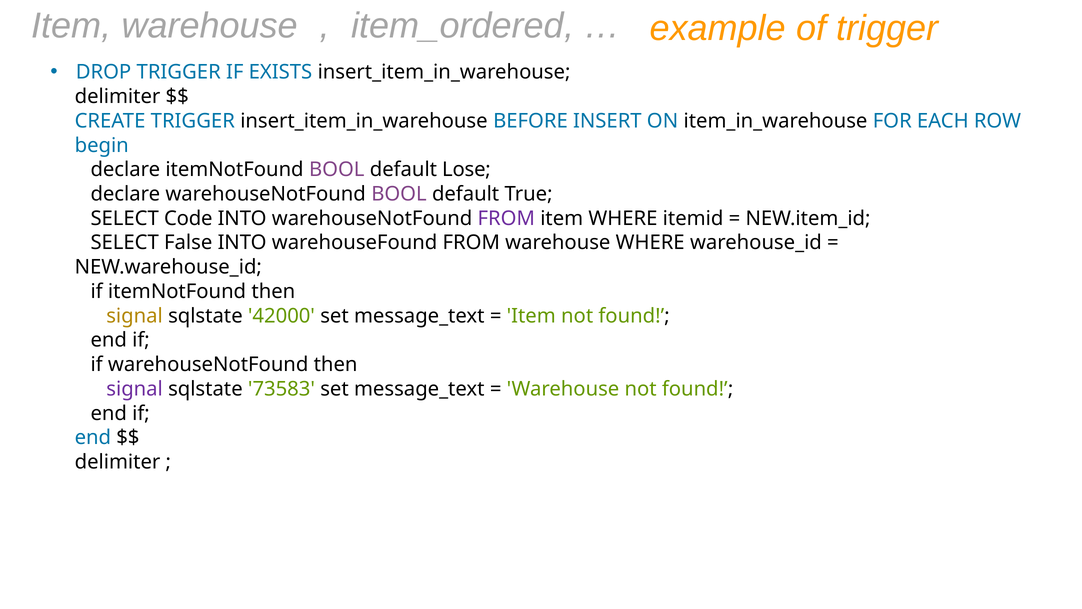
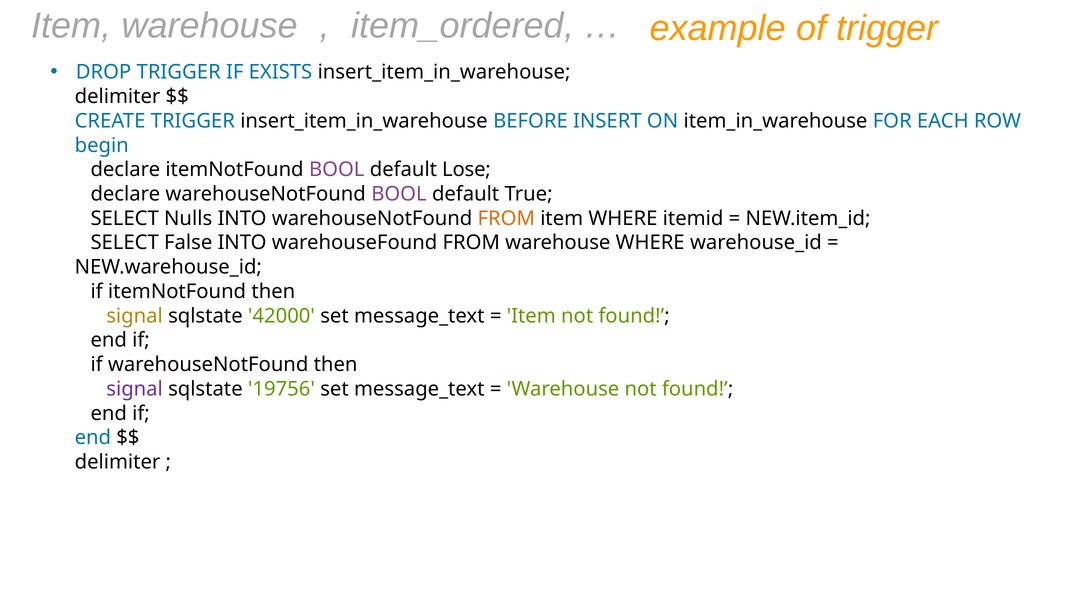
Code: Code -> Nulls (188, 218)
FROM colour: purple -> orange (506, 218)
73583: 73583 -> 19756 (281, 389)
